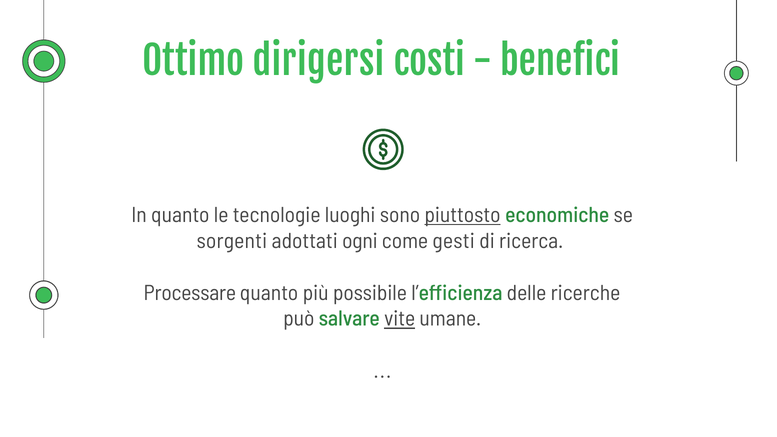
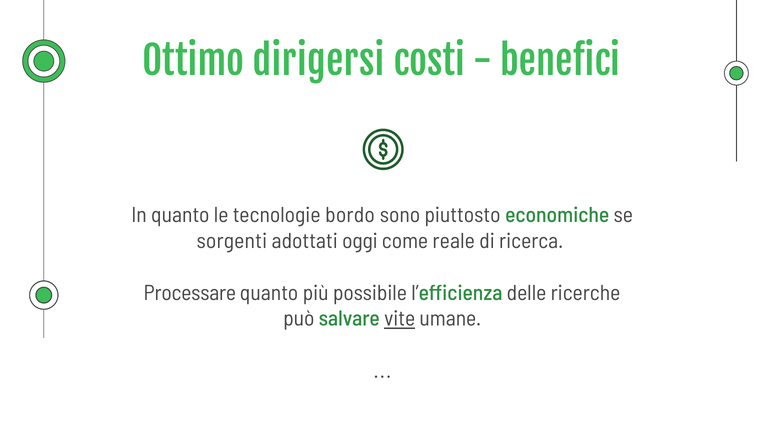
luoghi: luoghi -> bordo (350, 215)
piuttosto underline: present -> none (462, 215)
ogni: ogni -> oggi (360, 241)
gesti: gesti -> reale (454, 241)
